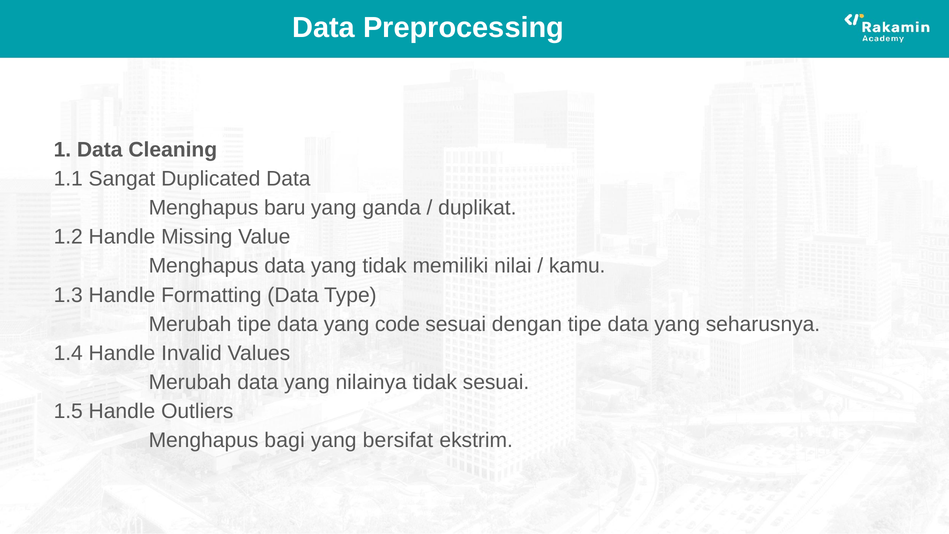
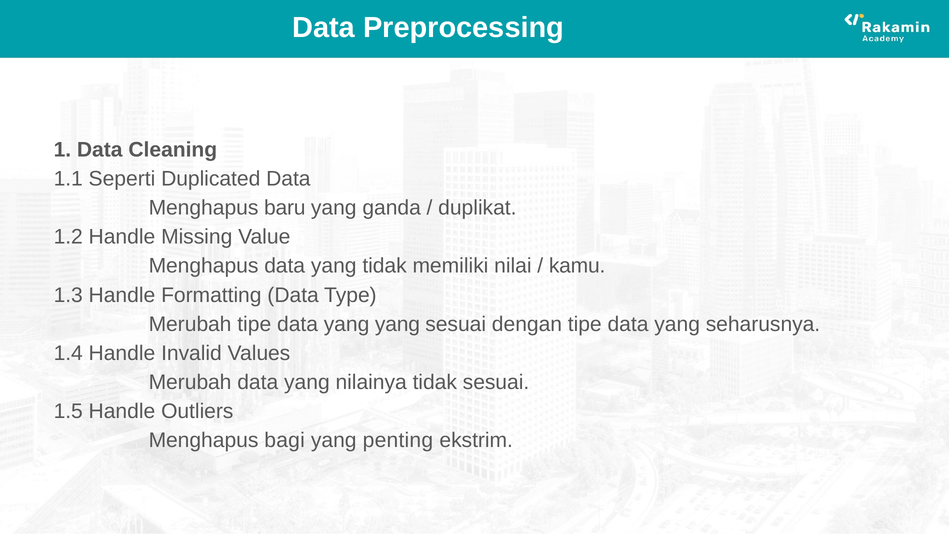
Sangat: Sangat -> Seperti (122, 179)
yang code: code -> yang (397, 324)
bersifat: bersifat -> penting (398, 440)
